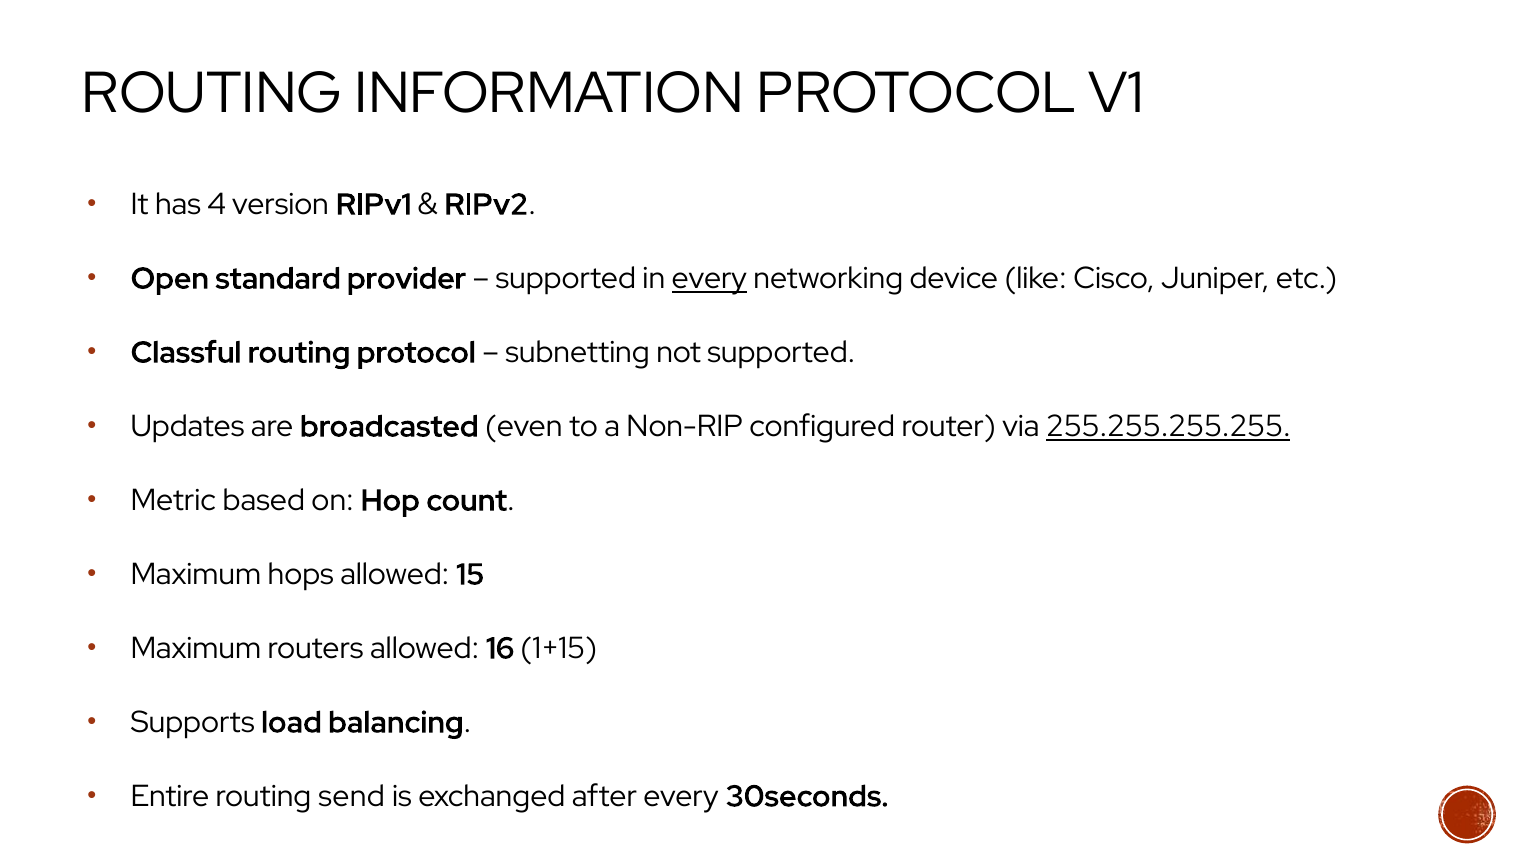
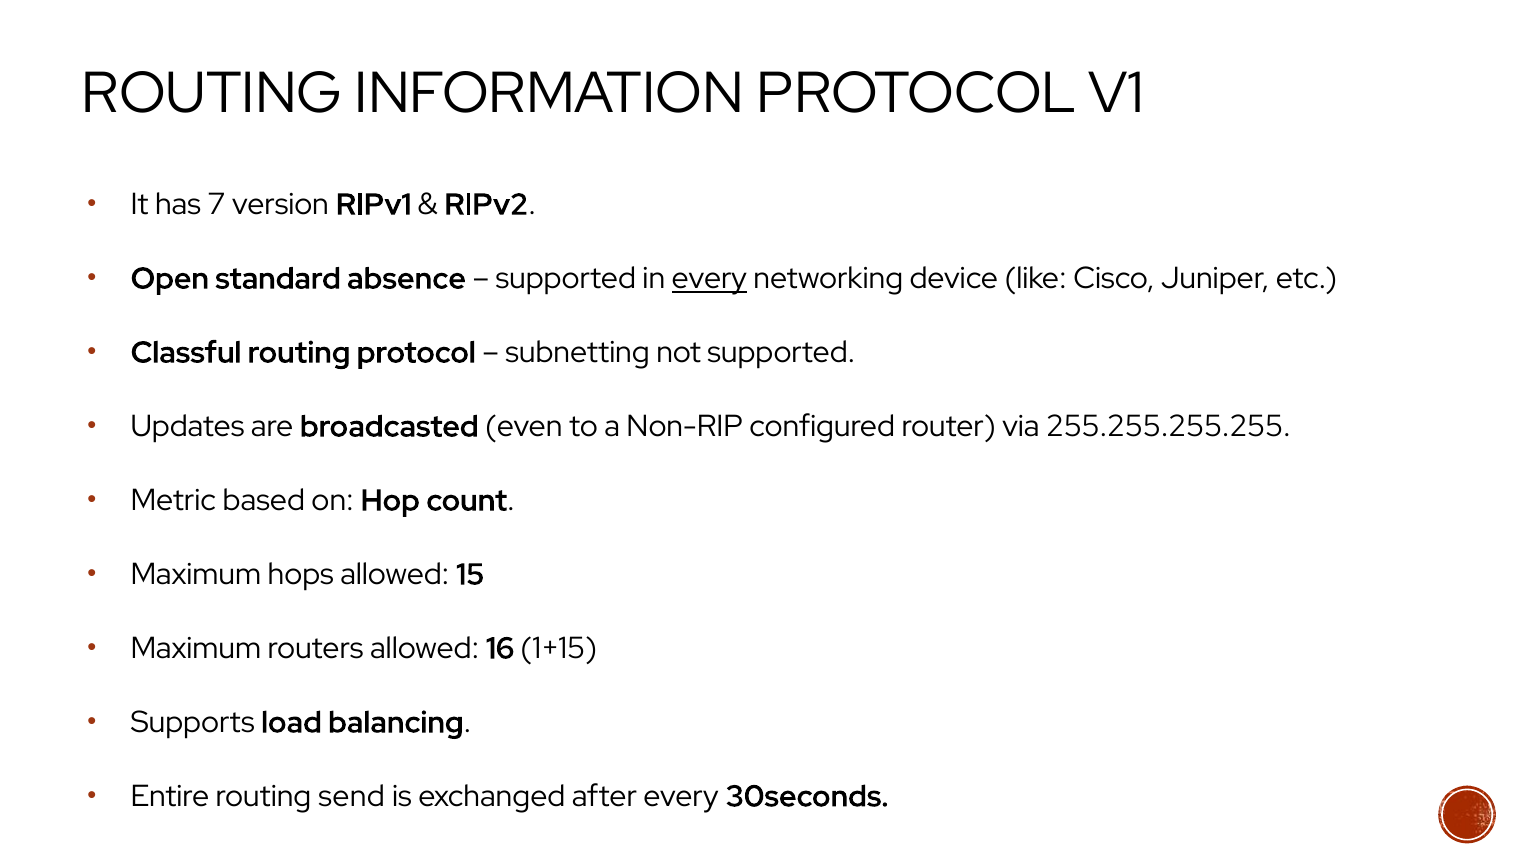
4: 4 -> 7 (217, 205)
provider: provider -> absence (406, 279)
255.255.255.255 underline: present -> none (1168, 427)
